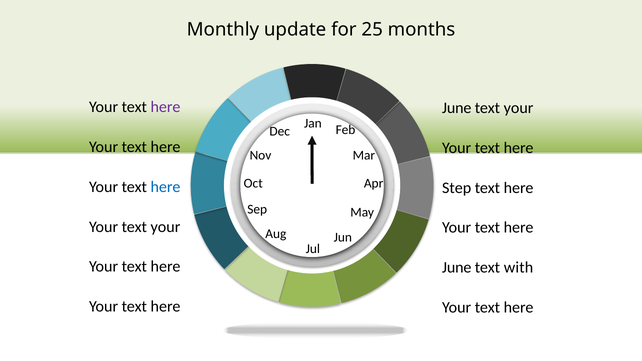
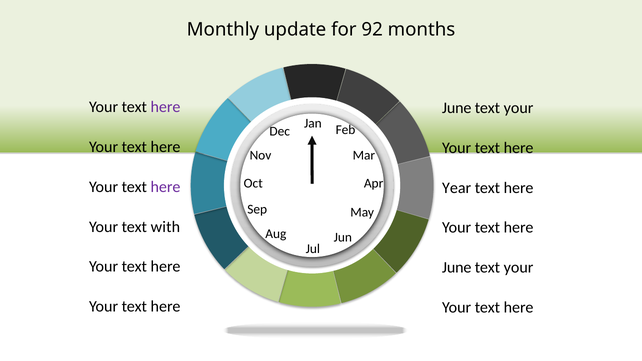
25: 25 -> 92 (372, 29)
here colour: blue -> purple (165, 187)
Step: Step -> Year (457, 188)
Your text your: your -> with (165, 227)
with: with -> your (519, 268)
